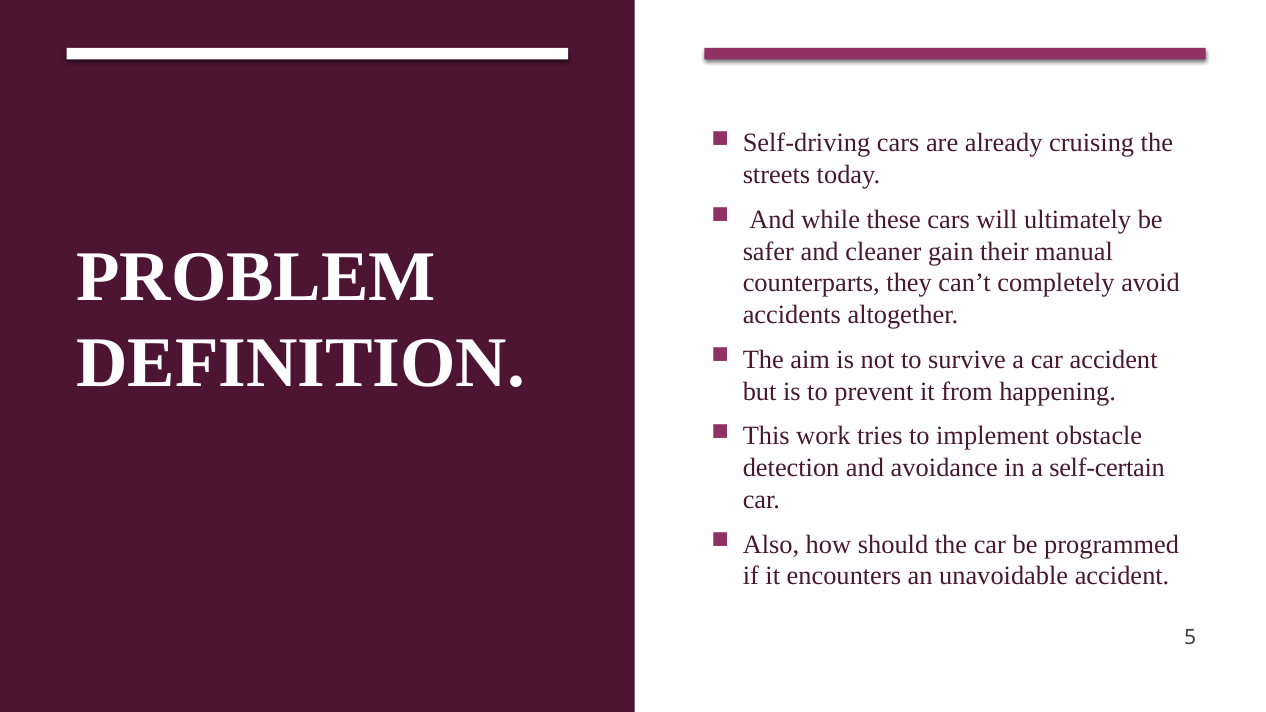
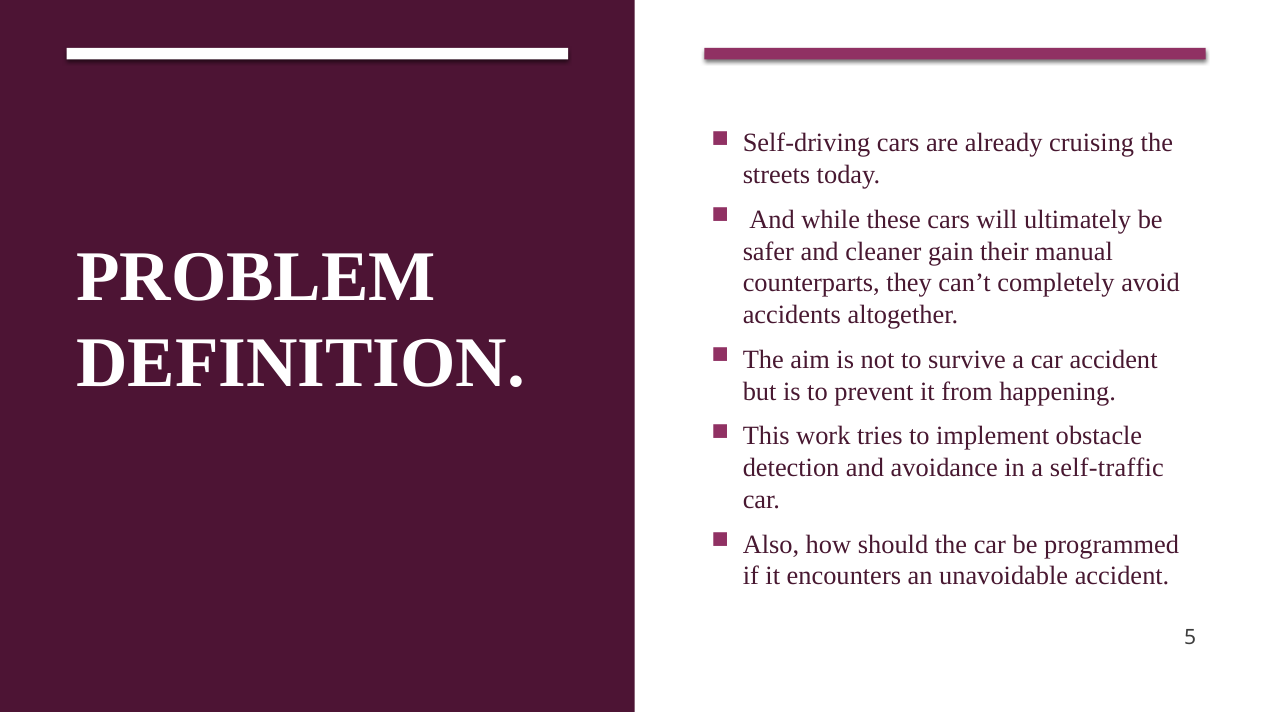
self-certain: self-certain -> self-traffic (1107, 468)
